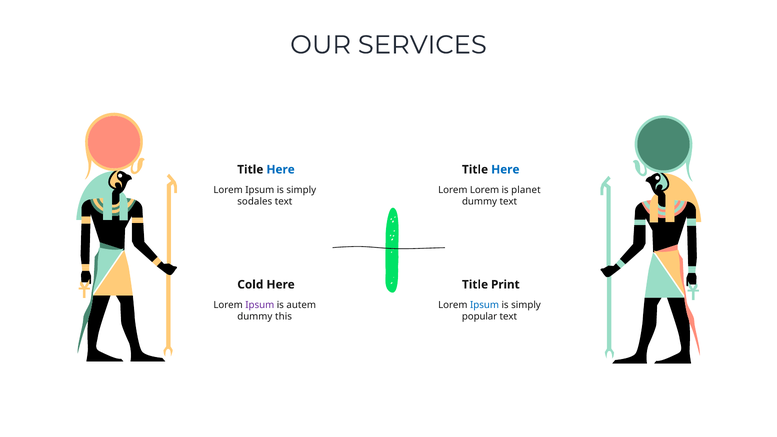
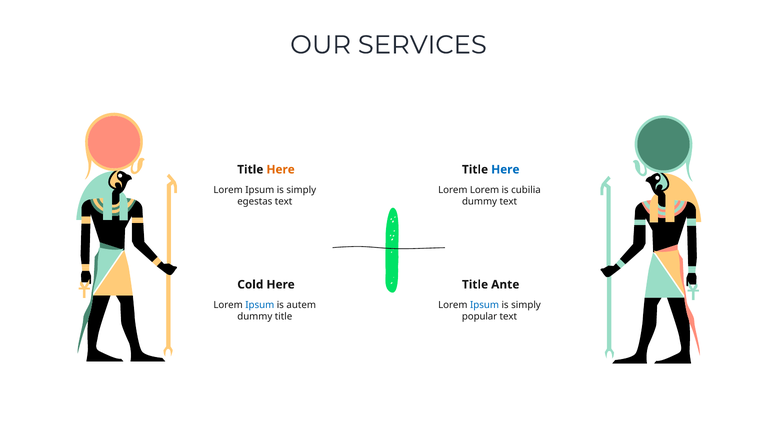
Here colour: blue -> orange (281, 170)
planet: planet -> cubilia (526, 190)
sodales: sodales -> egestas (255, 202)
Print: Print -> Ante (505, 285)
Ipsum colour: purple -> blue (260, 305)
dummy this: this -> title (284, 317)
